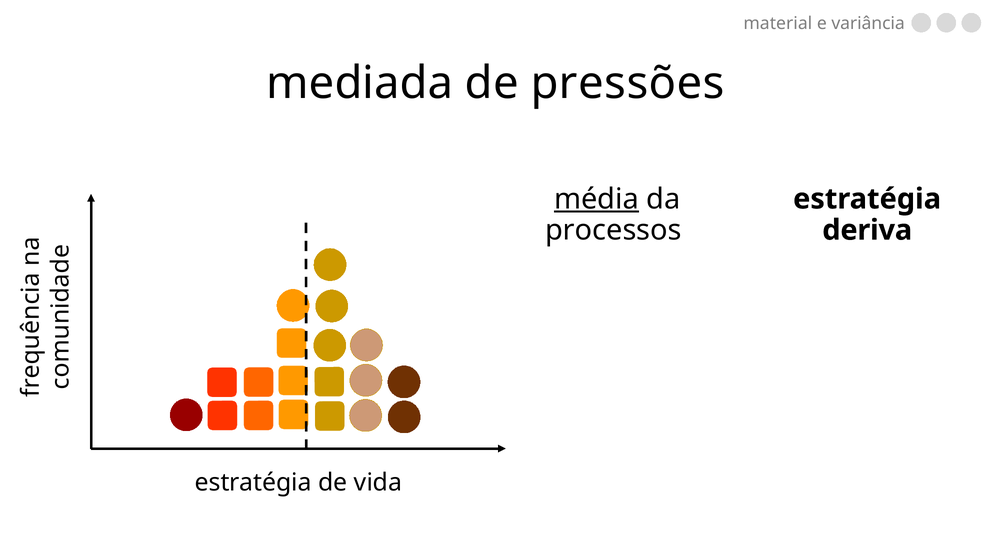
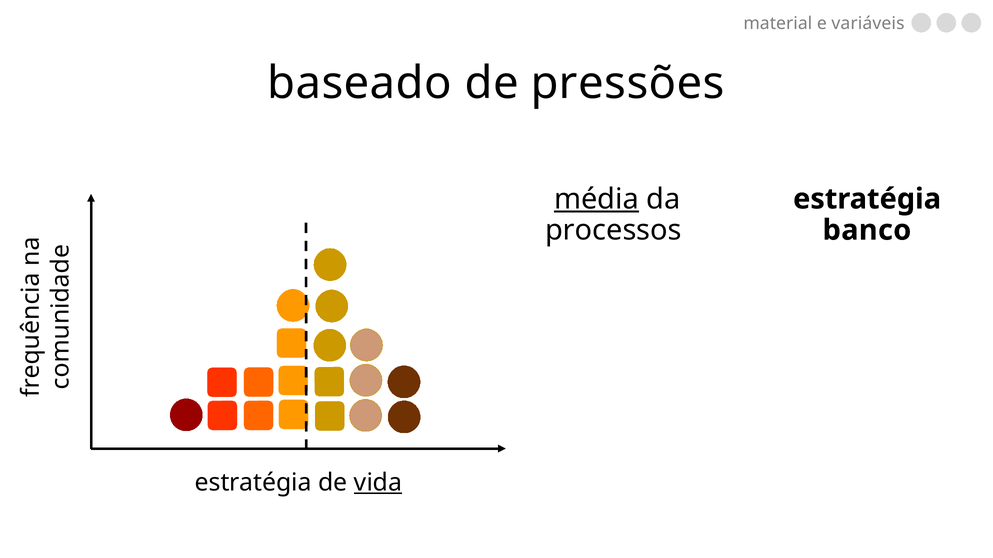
variância: variância -> variáveis (868, 23)
mediada: mediada -> baseado (360, 83)
deriva: deriva -> banco (867, 230)
vida underline: none -> present (378, 483)
